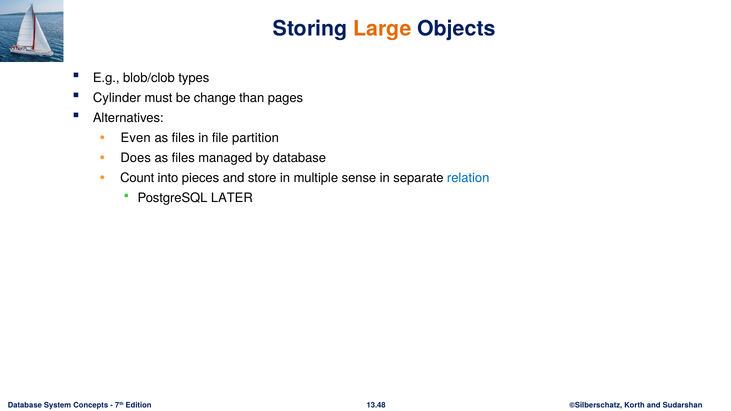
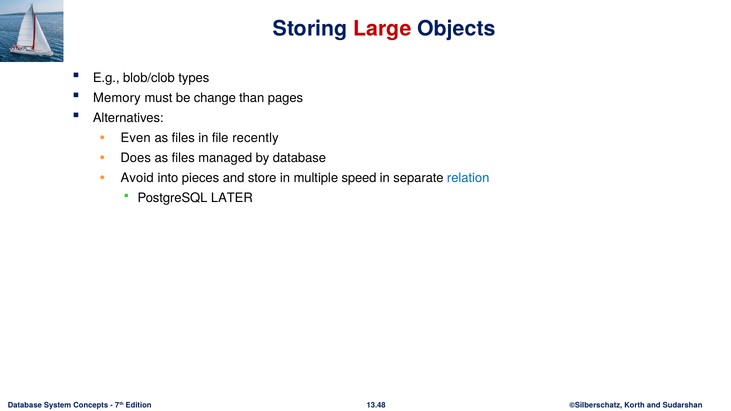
Large colour: orange -> red (382, 29)
Cylinder: Cylinder -> Memory (117, 98)
partition: partition -> recently (255, 138)
Count: Count -> Avoid (137, 178)
sense: sense -> speed (359, 178)
